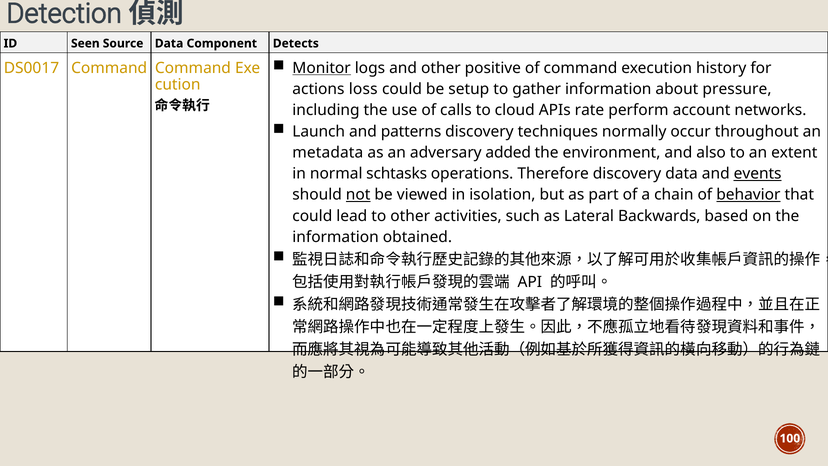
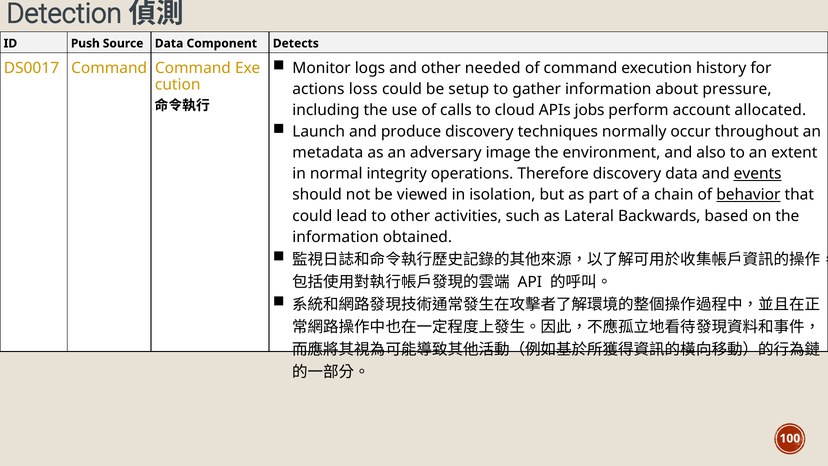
Seen: Seen -> Push (85, 43)
Monitor underline: present -> none (322, 68)
positive: positive -> needed (493, 68)
rate: rate -> jobs (590, 110)
networks: networks -> allocated (770, 110)
patterns: patterns -> produce (411, 131)
added: added -> image (508, 152)
schtasks: schtasks -> integrity (397, 174)
not underline: present -> none (358, 195)
